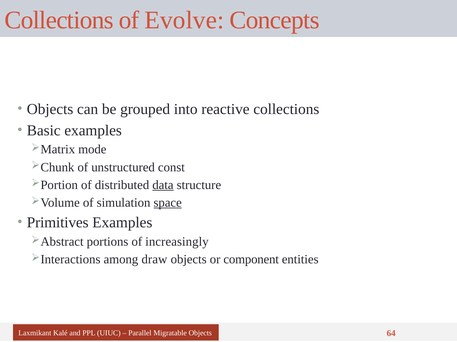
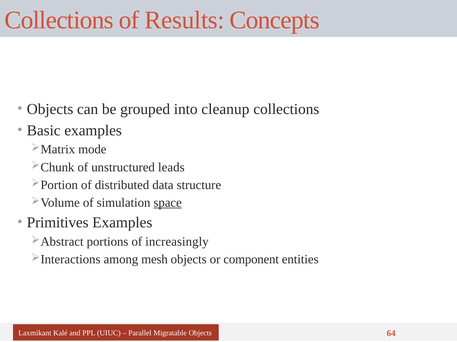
Evolve: Evolve -> Results (185, 20)
reactive: reactive -> cleanup (225, 109)
const: const -> leads (171, 168)
data underline: present -> none (163, 185)
draw: draw -> mesh (155, 260)
